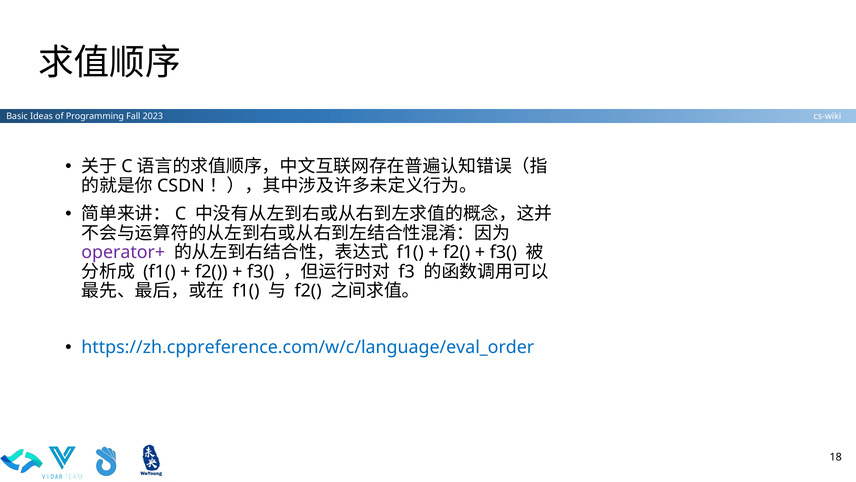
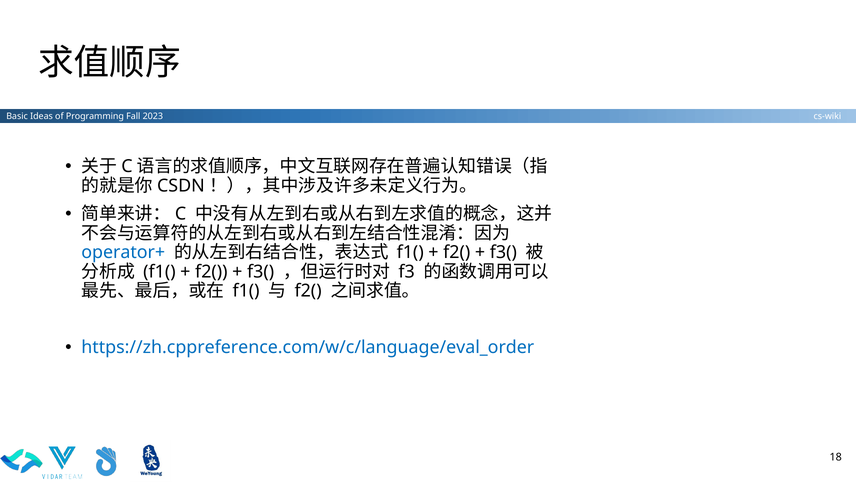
operator+ colour: purple -> blue (123, 252)
